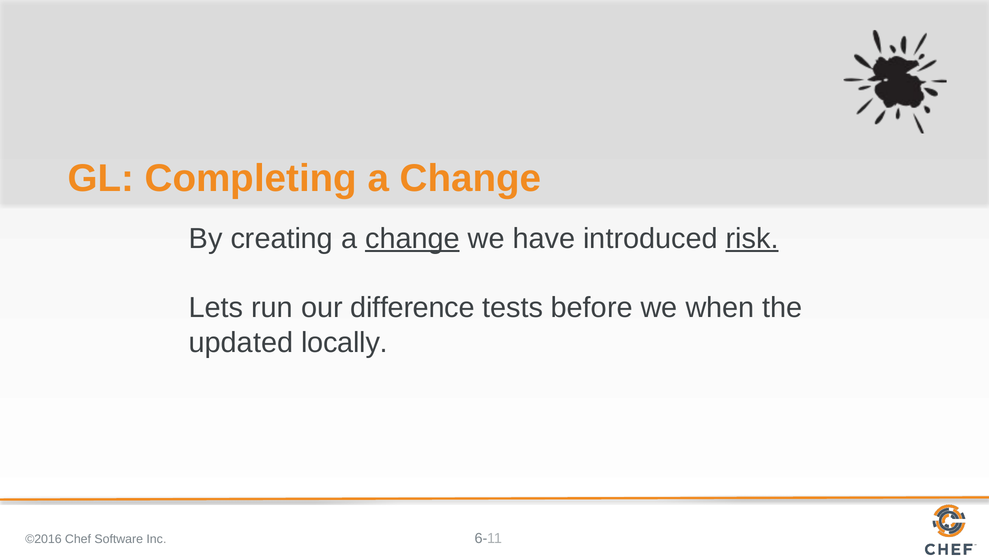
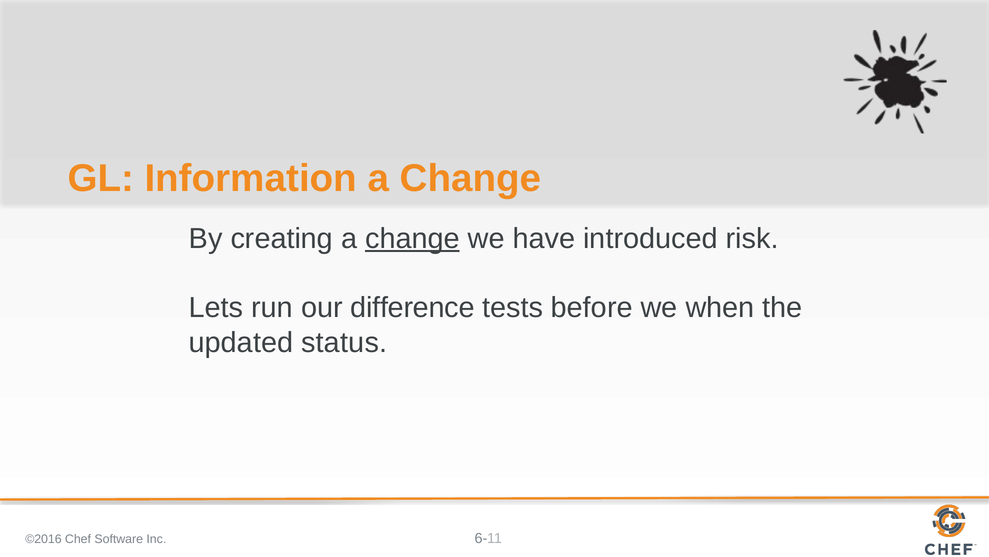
Completing: Completing -> Information (251, 178)
risk underline: present -> none (752, 238)
locally: locally -> status (344, 342)
